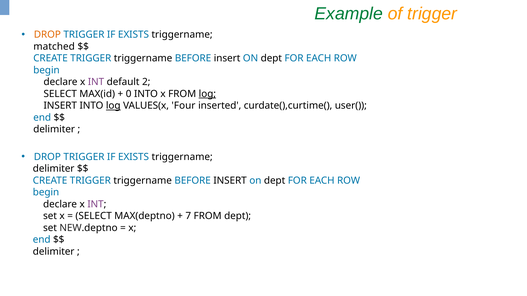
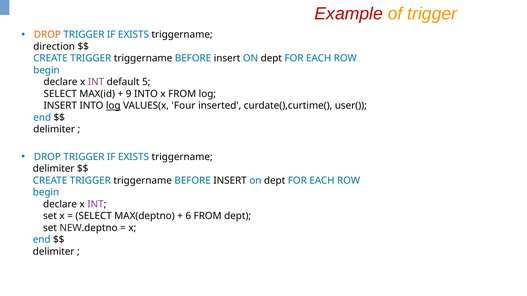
Example colour: green -> red (349, 14)
matched: matched -> direction (54, 47)
2: 2 -> 5 (146, 82)
0: 0 -> 9 (129, 94)
log underline: present -> none (207, 94)
7: 7 -> 6 (188, 216)
